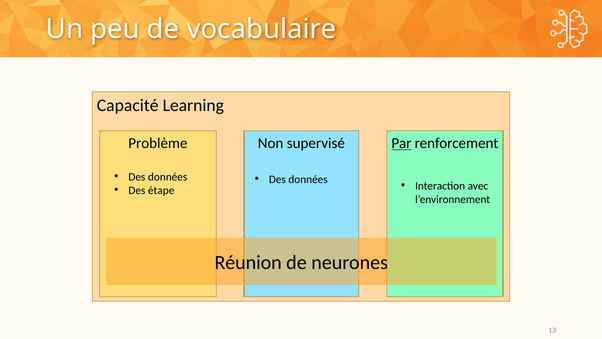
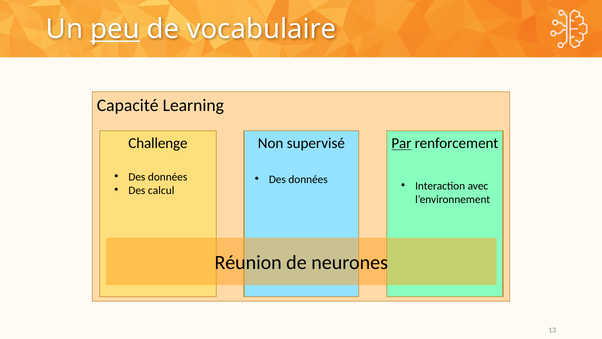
peu underline: none -> present (115, 29)
Problème: Problème -> Challenge (158, 143)
étape: étape -> calcul (161, 190)
